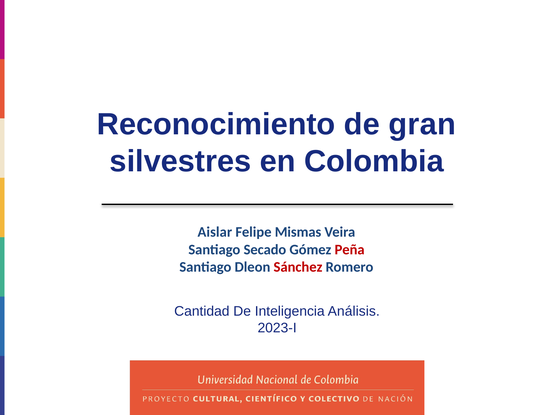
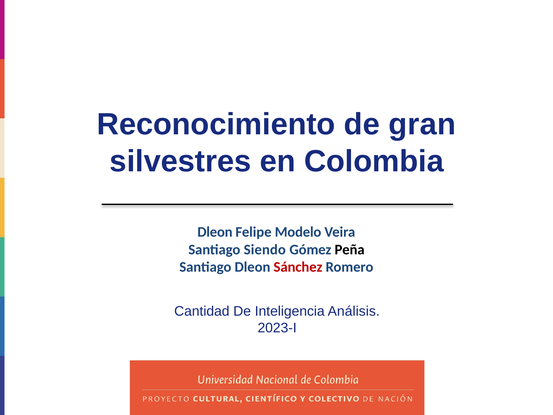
Aislar: Aislar -> Dleon (215, 232)
Mismas: Mismas -> Modelo (298, 232)
Secado: Secado -> Siendo (265, 249)
Peña colour: red -> black (350, 249)
